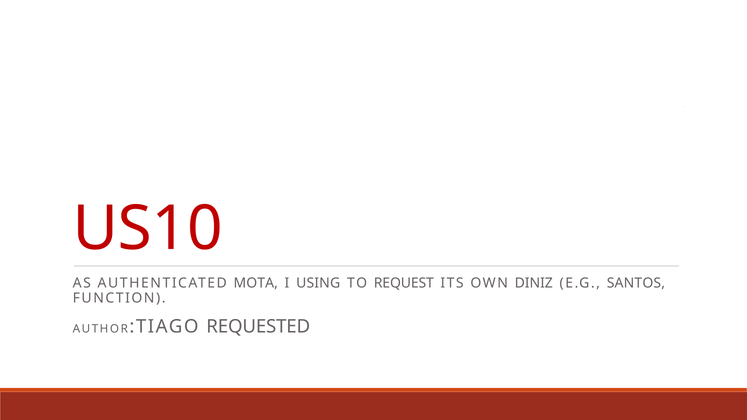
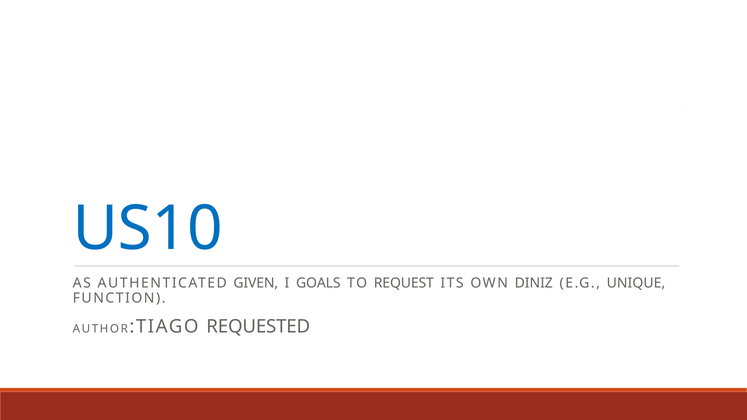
US10 colour: red -> blue (148, 229)
MOTA: MOTA -> GIVEN (256, 283)
USING: USING -> GOALS (318, 283)
SANTOS: SANTOS -> UNIQUE (636, 283)
